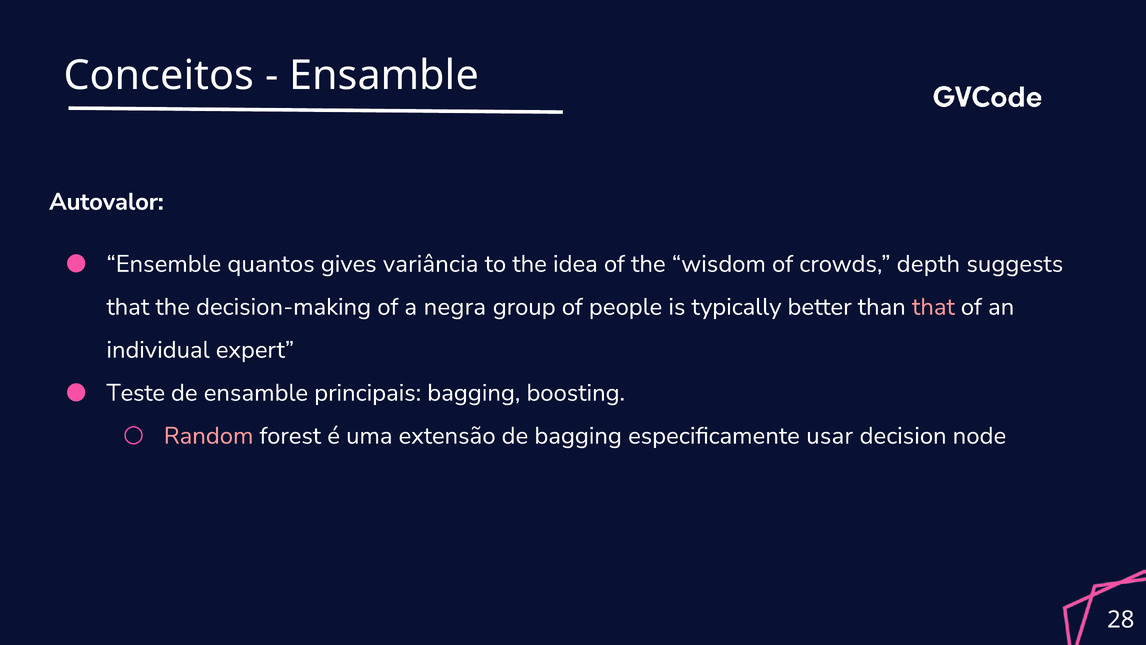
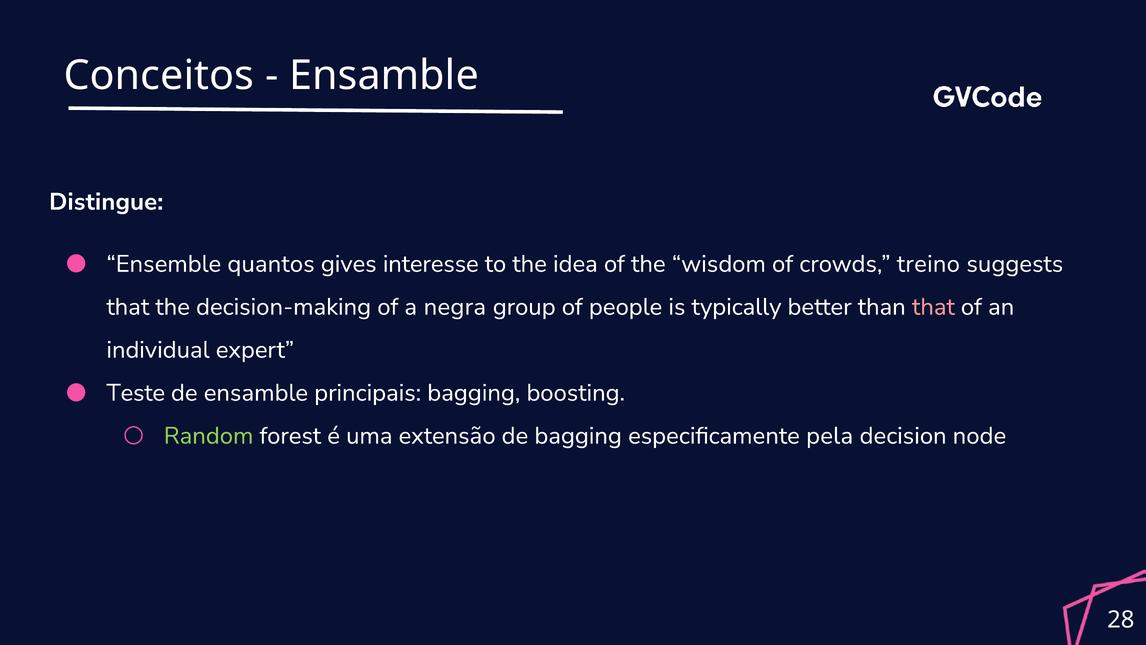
Autovalor: Autovalor -> Distingue (106, 202)
variância: variância -> interesse (431, 264)
depth: depth -> treino (928, 264)
Random colour: pink -> light green (209, 436)
usar: usar -> pela (830, 436)
